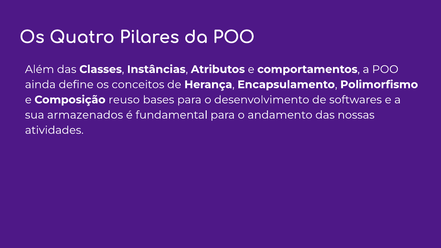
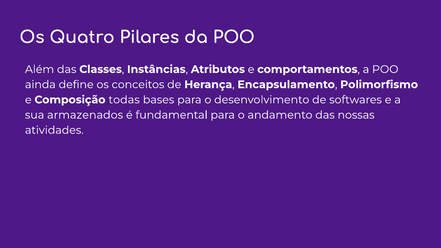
reuso: reuso -> todas (124, 100)
